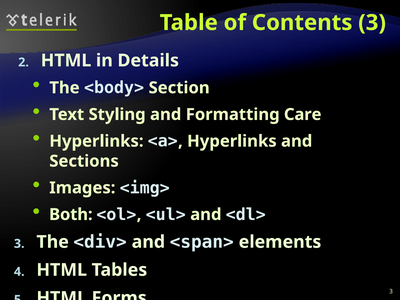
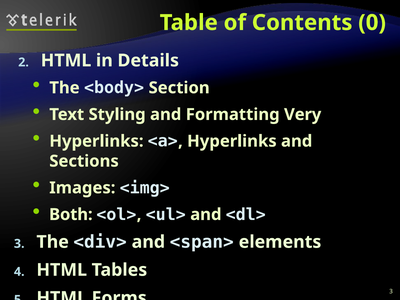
Contents 3: 3 -> 0 (372, 23)
Care: Care -> Very (303, 114)
